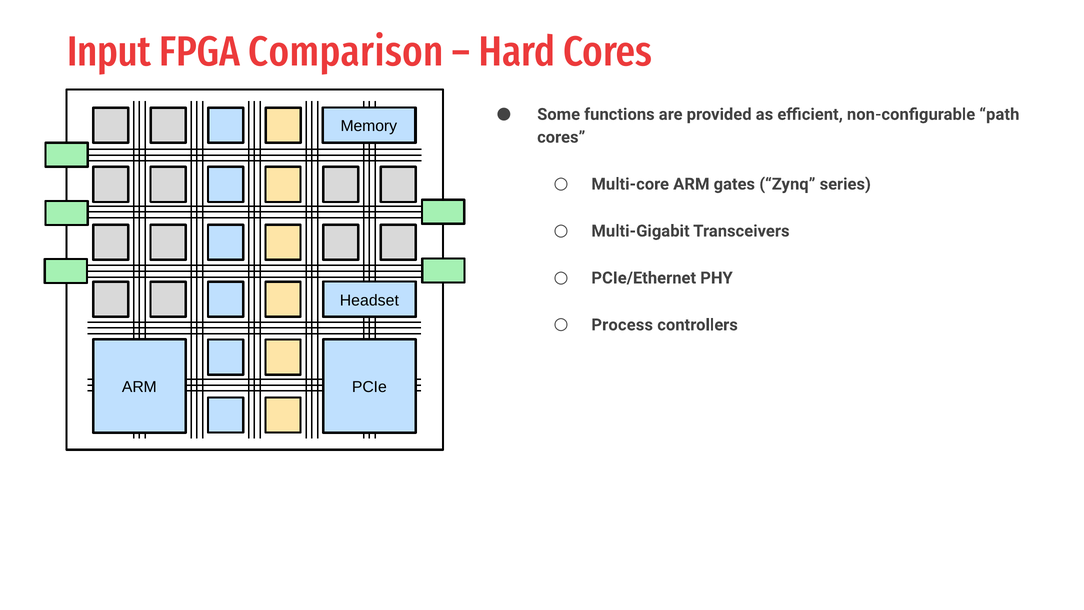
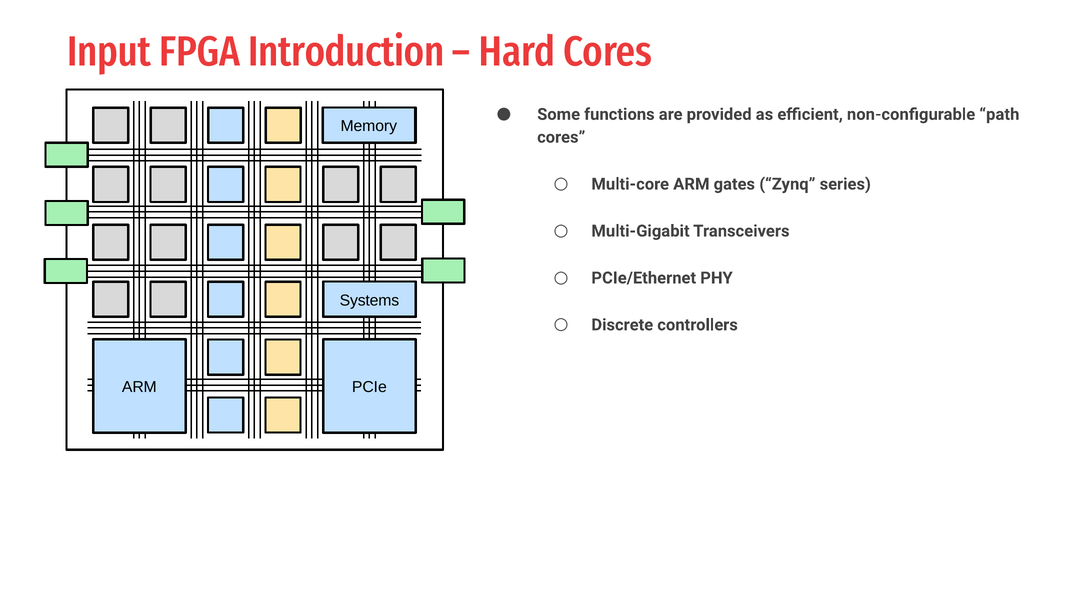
Comparison: Comparison -> Introduction (346, 52)
Headset: Headset -> Systems (369, 300)
Process: Process -> Discrete (622, 325)
